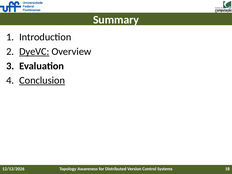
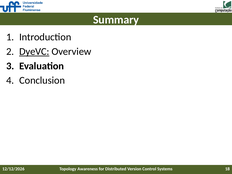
Conclusion underline: present -> none (42, 80)
